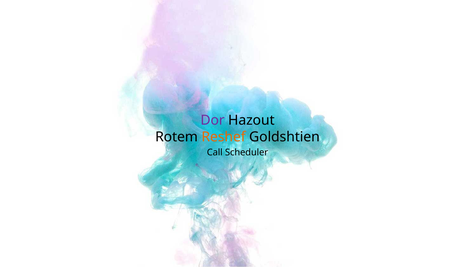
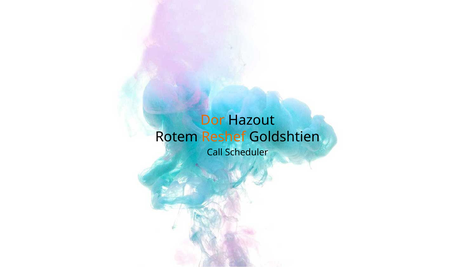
Dor colour: purple -> orange (213, 120)
